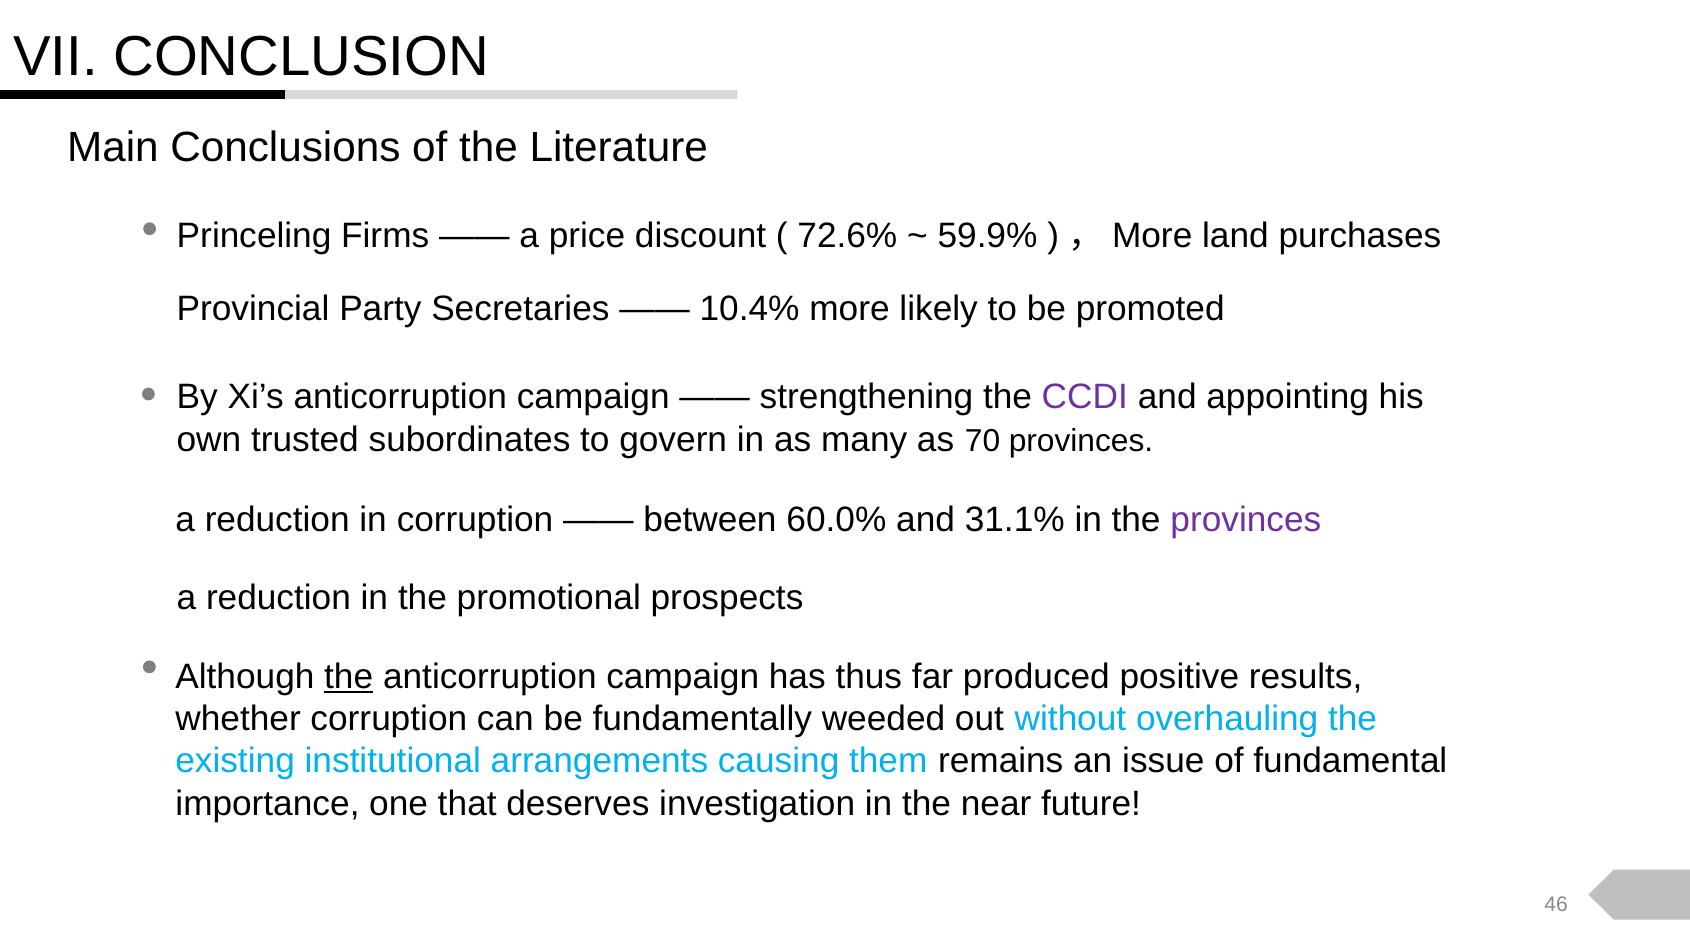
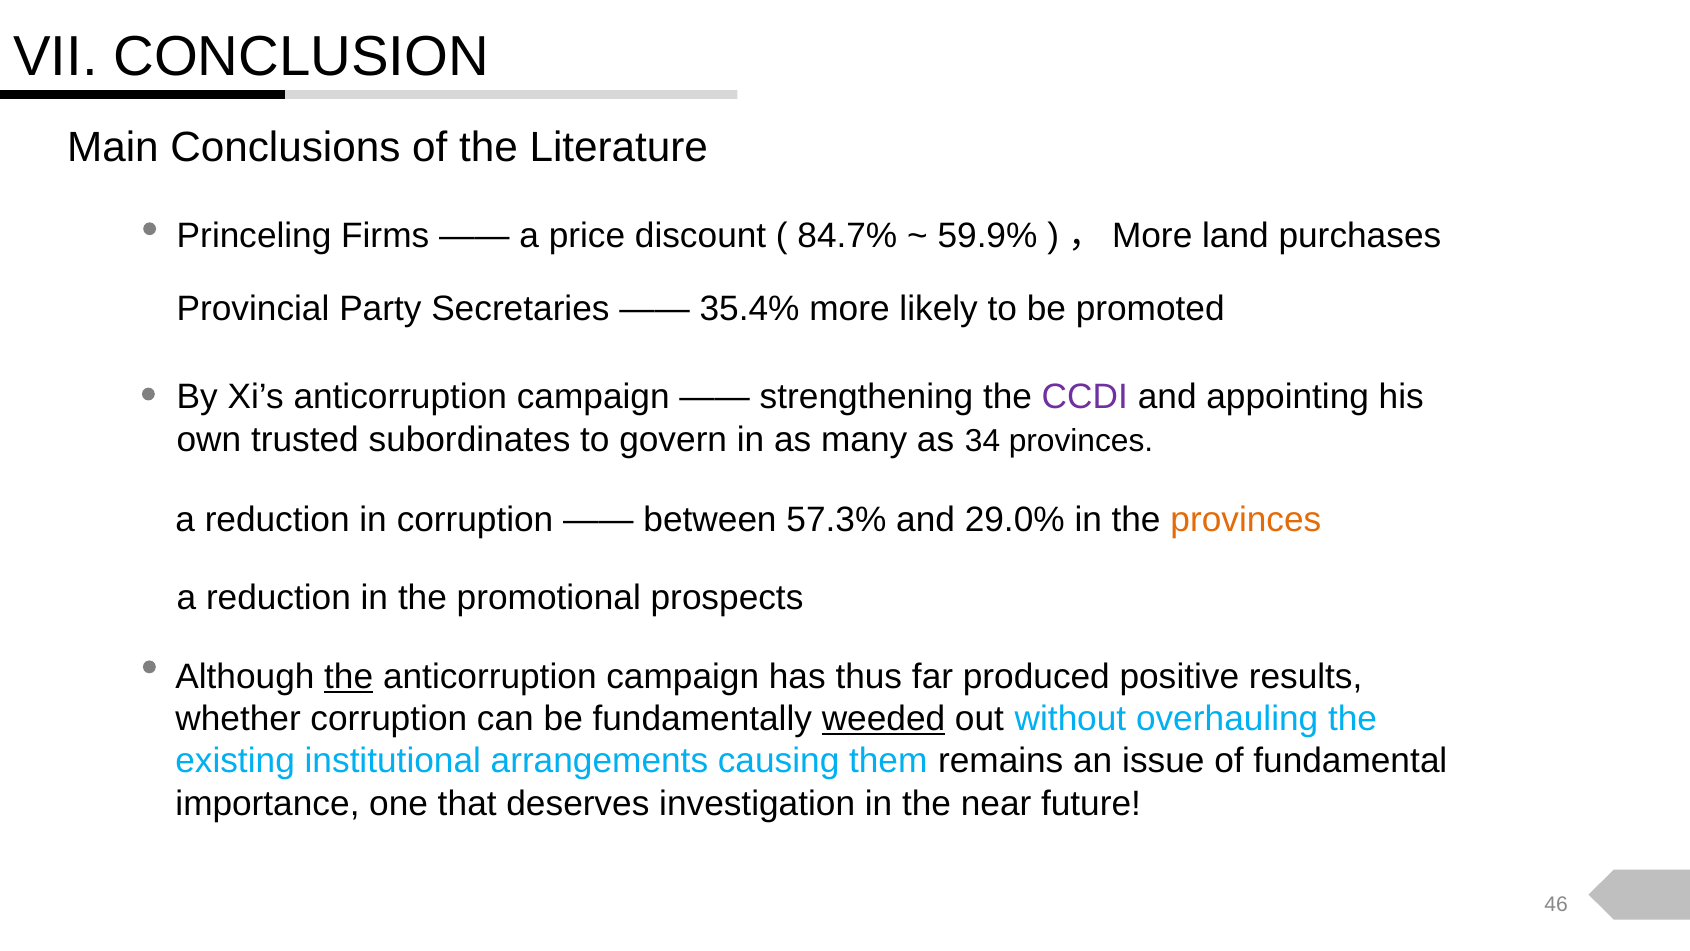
72.6%: 72.6% -> 84.7% (847, 236)
10.4%: 10.4% -> 35.4% (750, 309)
70: 70 -> 34 (983, 441)
60.0%: 60.0% -> 57.3% (836, 519)
31.1%: 31.1% -> 29.0% (1015, 519)
provinces colour: purple -> orange (1246, 519)
weeded underline: none -> present (884, 719)
